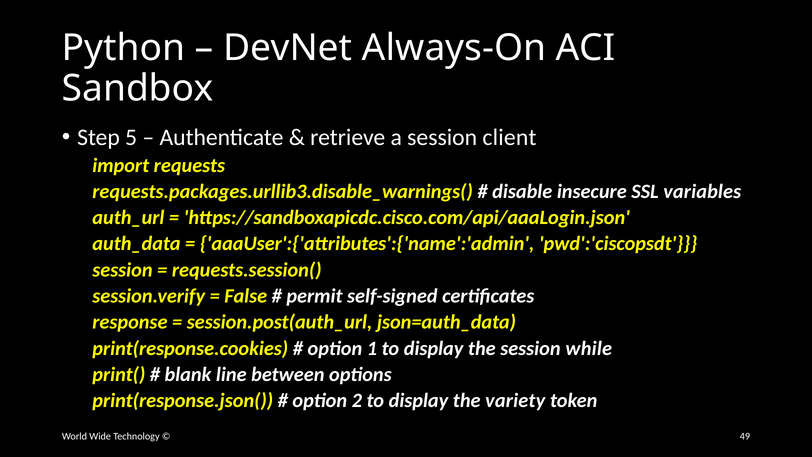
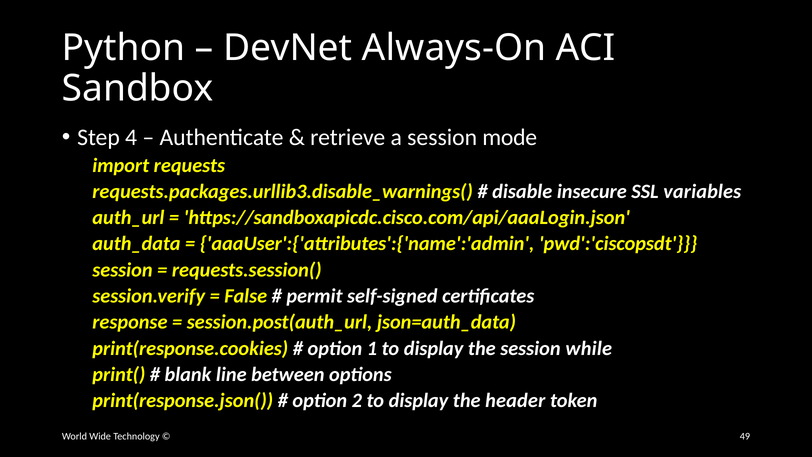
5: 5 -> 4 (131, 137)
client: client -> mode (510, 137)
variety: variety -> header (515, 400)
